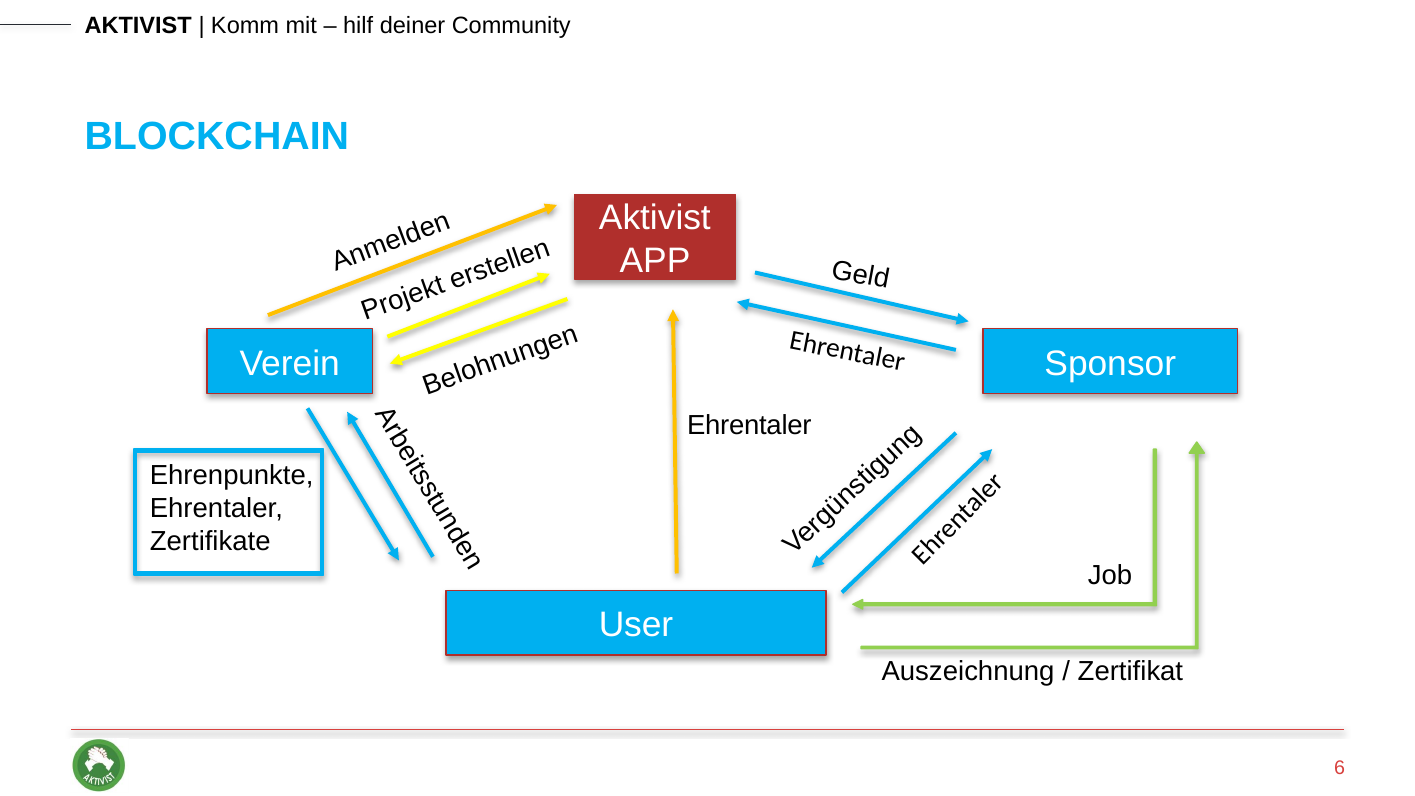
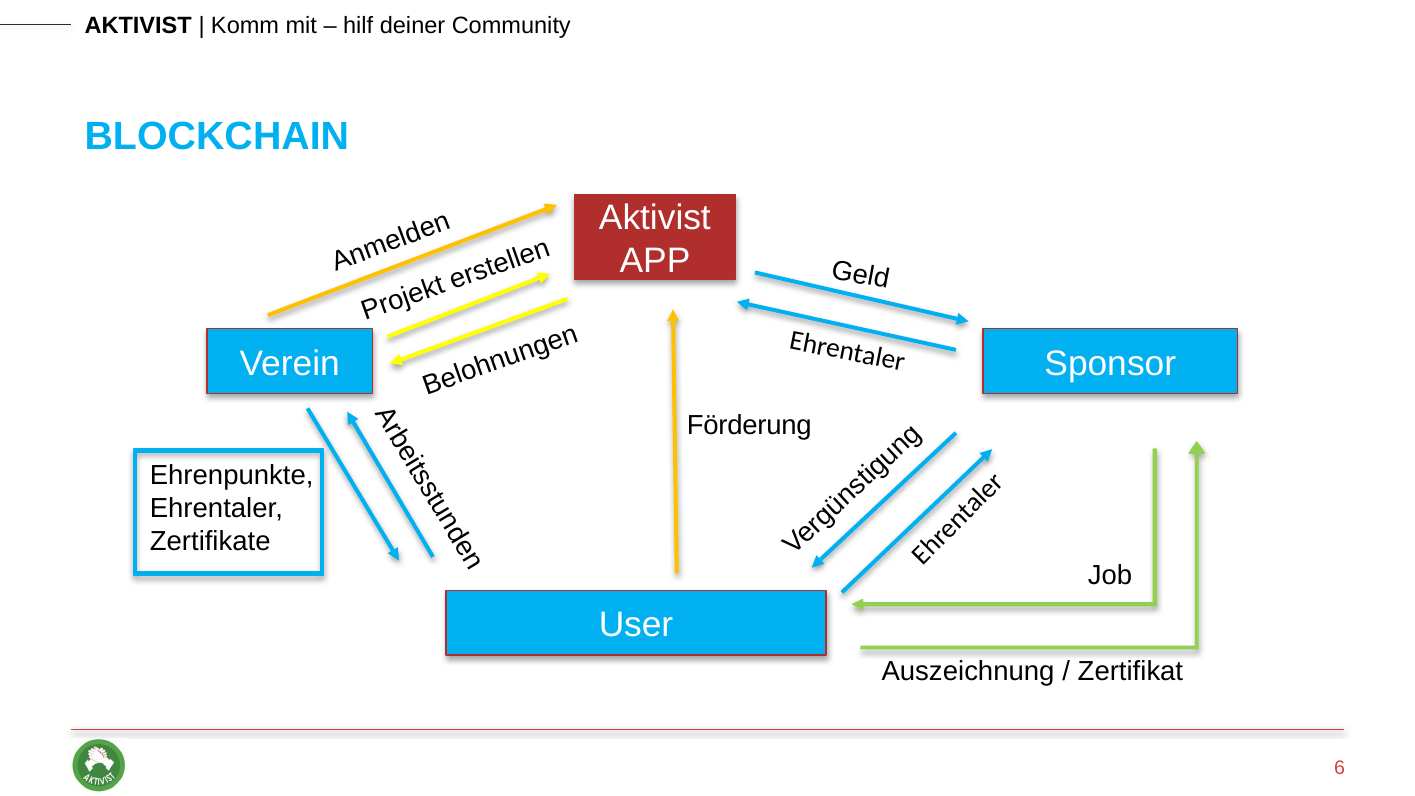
Ehrentaler: Ehrentaler -> Förderung (749, 426)
